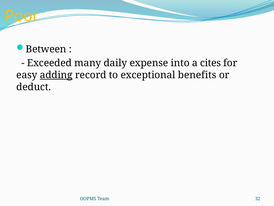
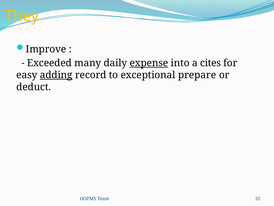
Poor: Poor -> They (22, 16)
Between: Between -> Improve (46, 49)
expense underline: none -> present (149, 63)
benefits: benefits -> prepare (197, 75)
